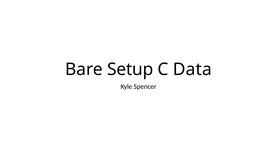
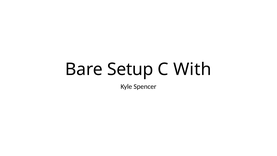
Data: Data -> With (192, 69)
